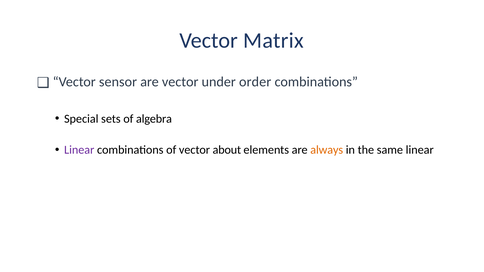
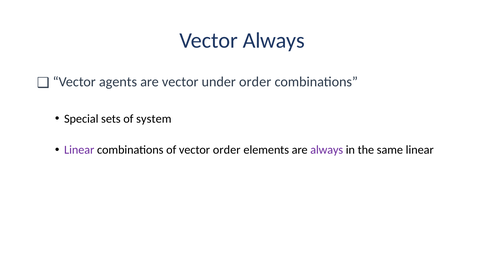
Vector Matrix: Matrix -> Always (274, 41)
sensor: sensor -> agents (118, 82)
algebra: algebra -> system (154, 119)
vector about: about -> order (227, 150)
always colour: orange -> purple (327, 150)
